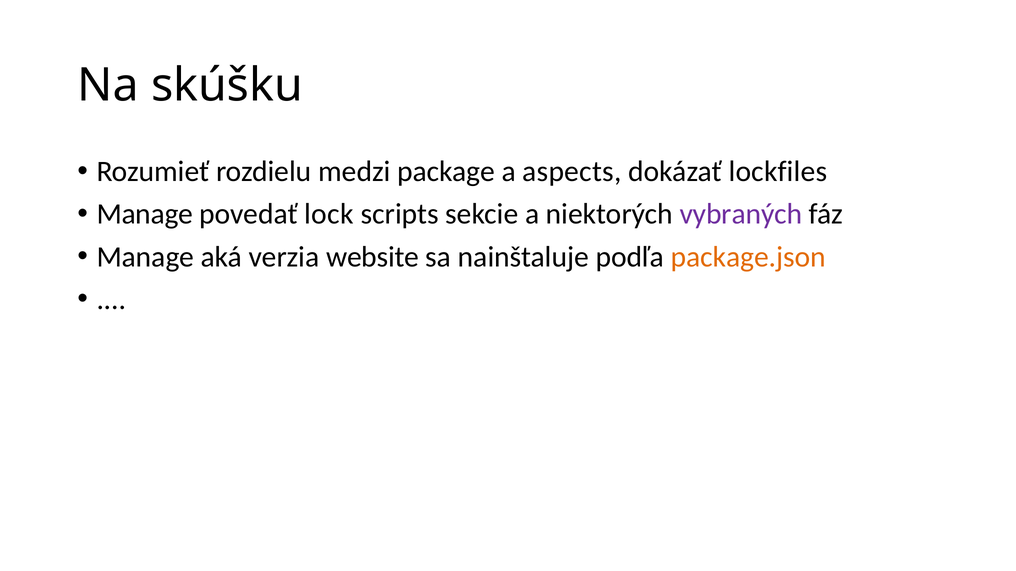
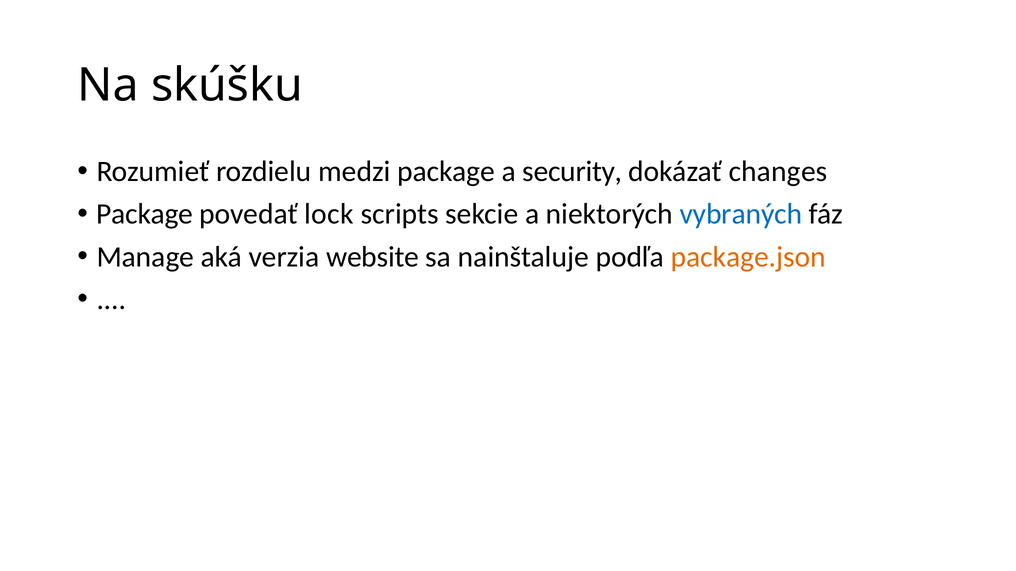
aspects: aspects -> security (572, 172)
lockfiles: lockfiles -> changes (778, 172)
Manage: Manage -> Package (145, 214)
vybraných colour: purple -> blue (741, 214)
